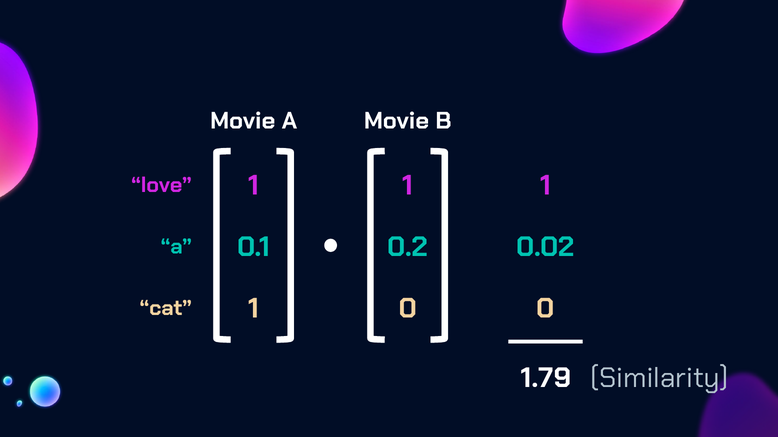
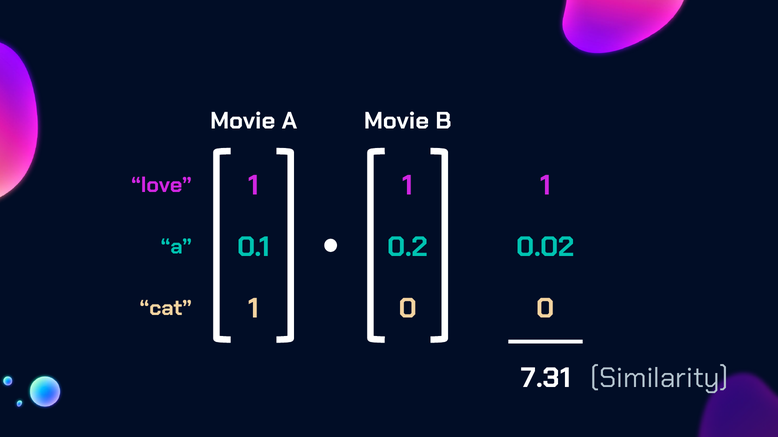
1.79: 1.79 -> 7.31 (546, 378)
